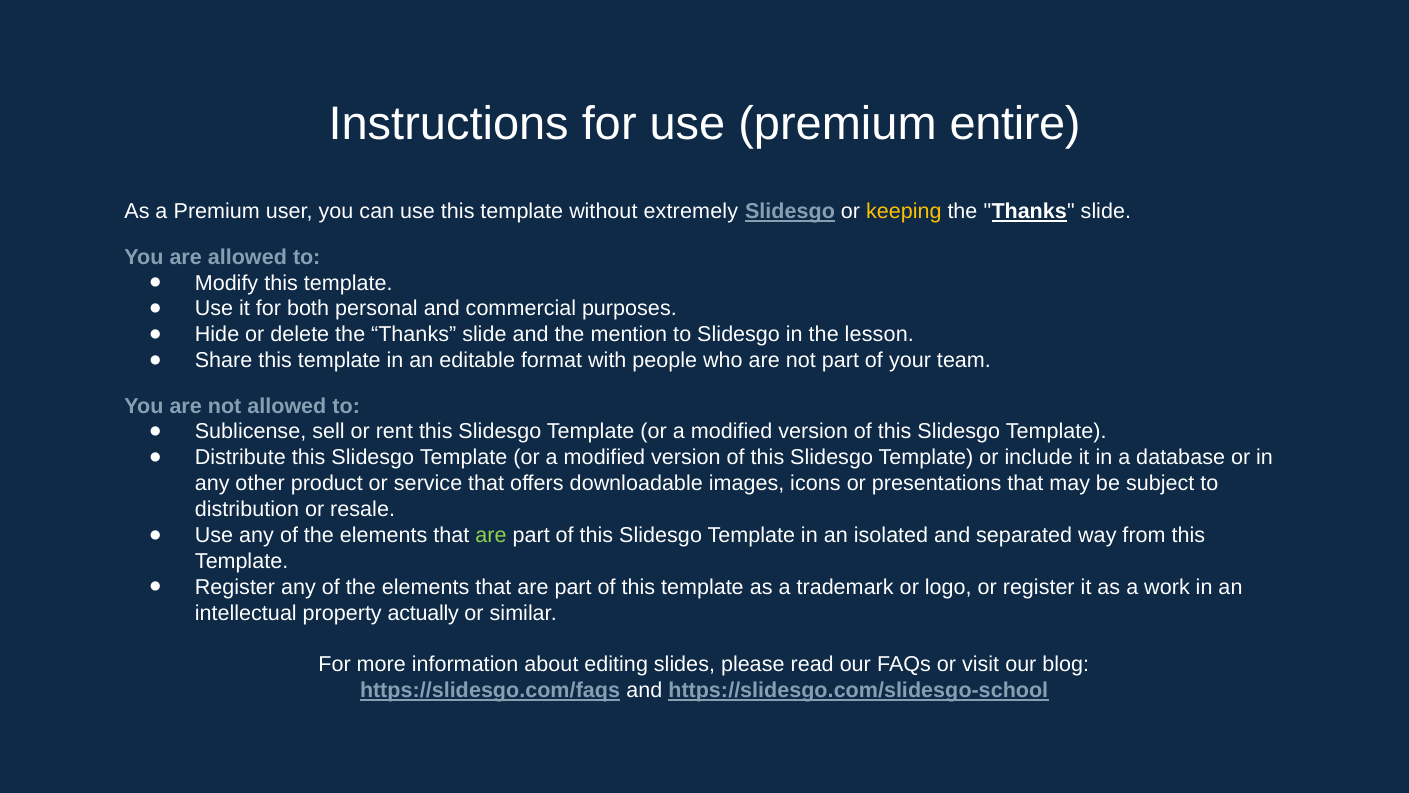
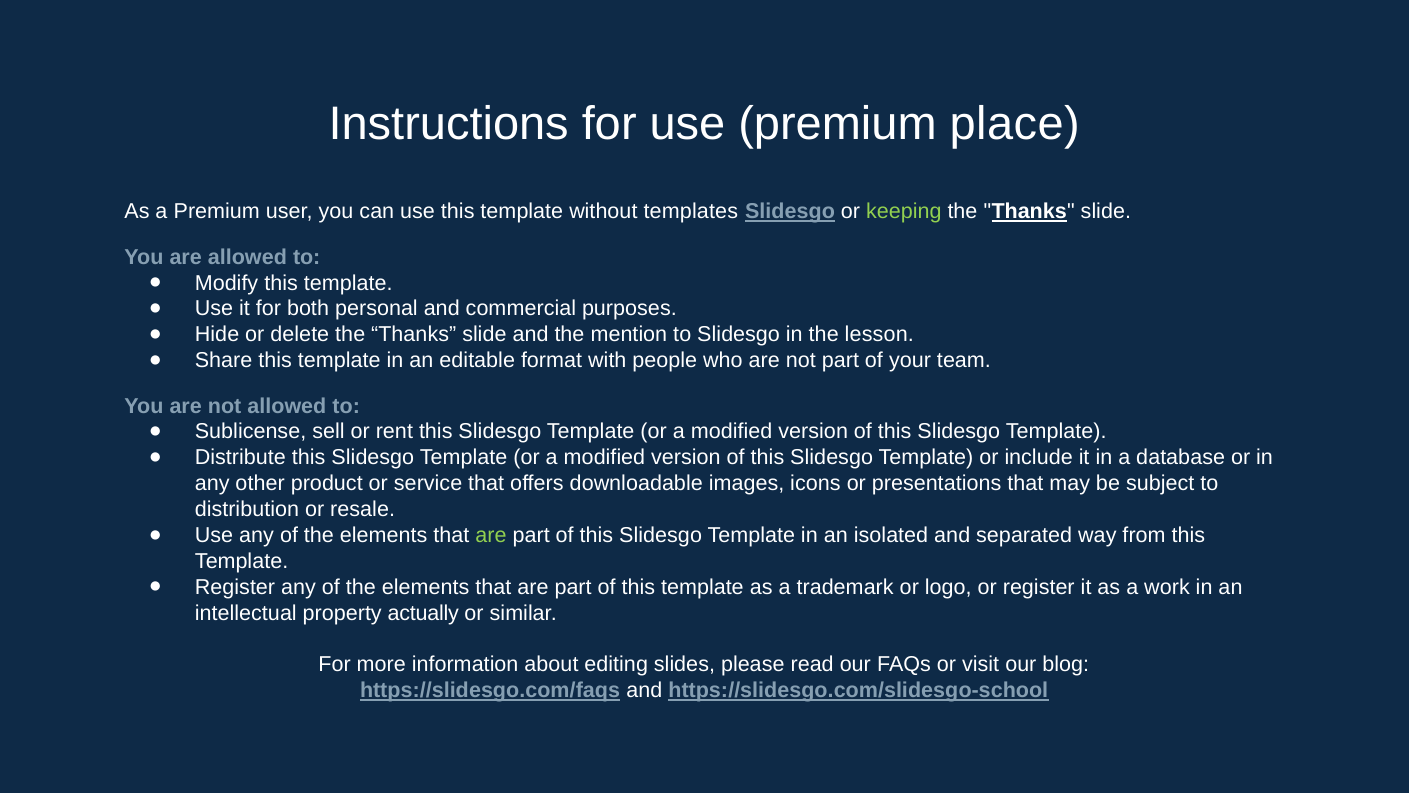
entire: entire -> place (1015, 124)
extremely: extremely -> templates (691, 212)
keeping colour: yellow -> light green (904, 212)
